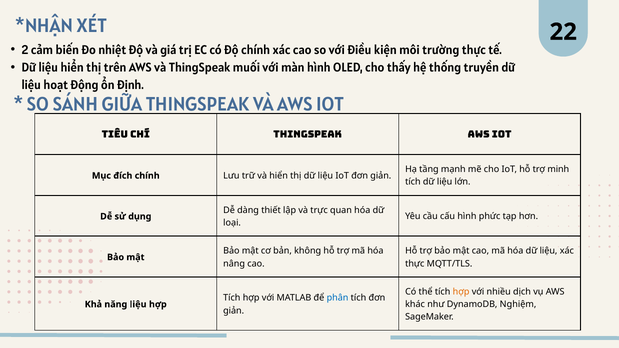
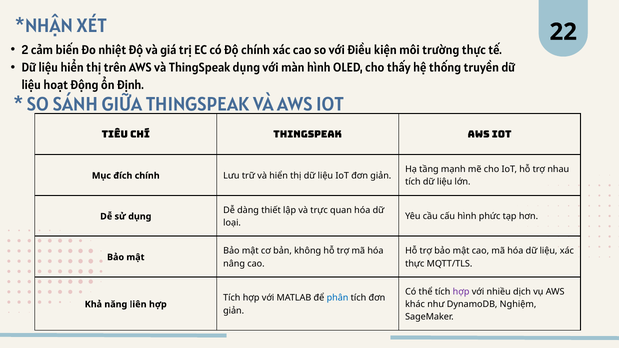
muối: muối -> dụng (246, 68)
minh: minh -> nhau (558, 169)
hợp colour: orange -> purple (461, 292)
năng liệu: liệu -> liên (138, 304)
